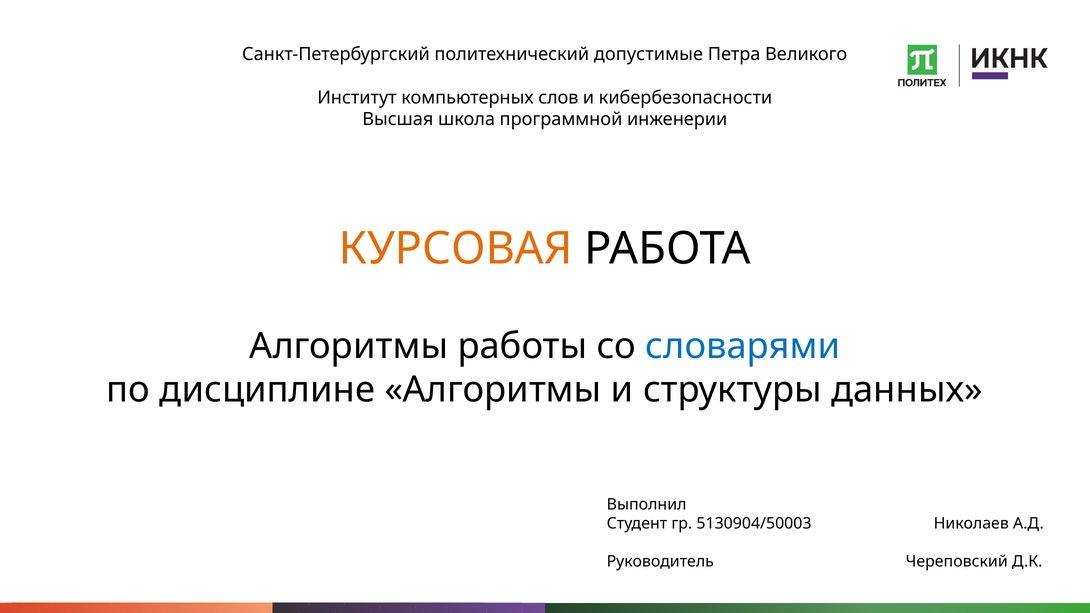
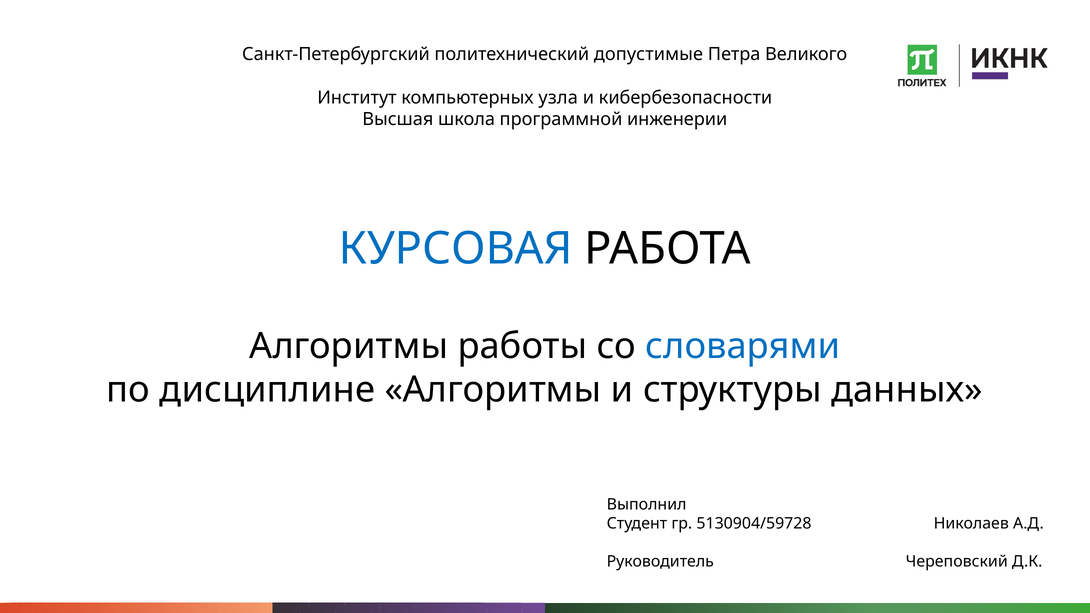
слов: слов -> узла (558, 98)
КУРСОВАЯ colour: orange -> blue (456, 249)
5130904/50003: 5130904/50003 -> 5130904/59728 (754, 524)
